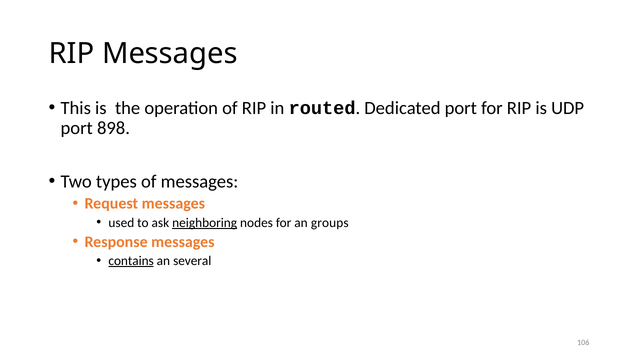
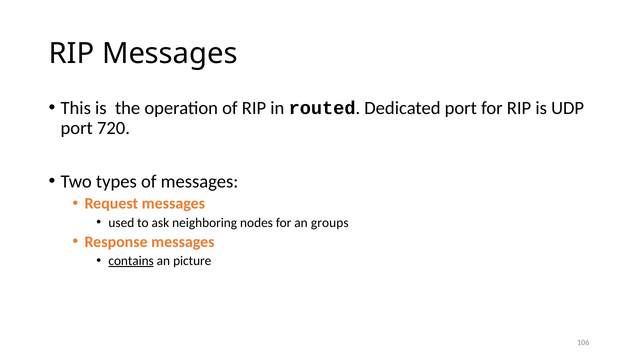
898: 898 -> 720 (113, 128)
neighboring underline: present -> none (205, 223)
several: several -> picture (192, 261)
